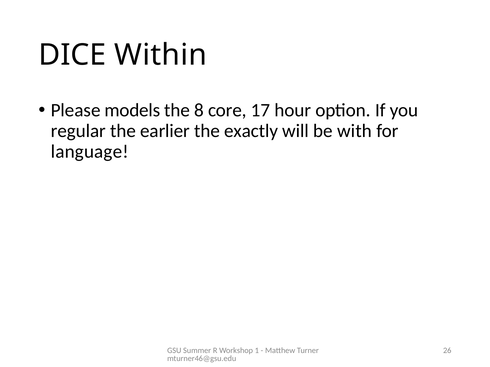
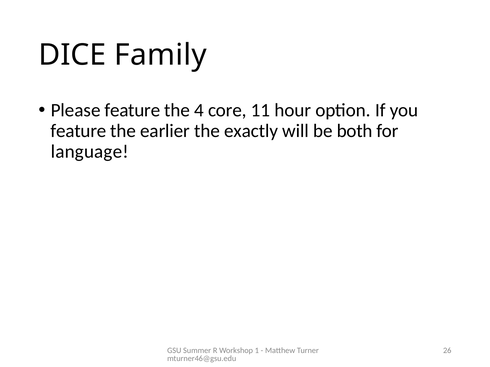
Within: Within -> Family (161, 55)
Please models: models -> feature (132, 110)
8: 8 -> 4 (199, 110)
17: 17 -> 11 (261, 110)
regular: regular -> feature (78, 131)
with: with -> both (355, 131)
